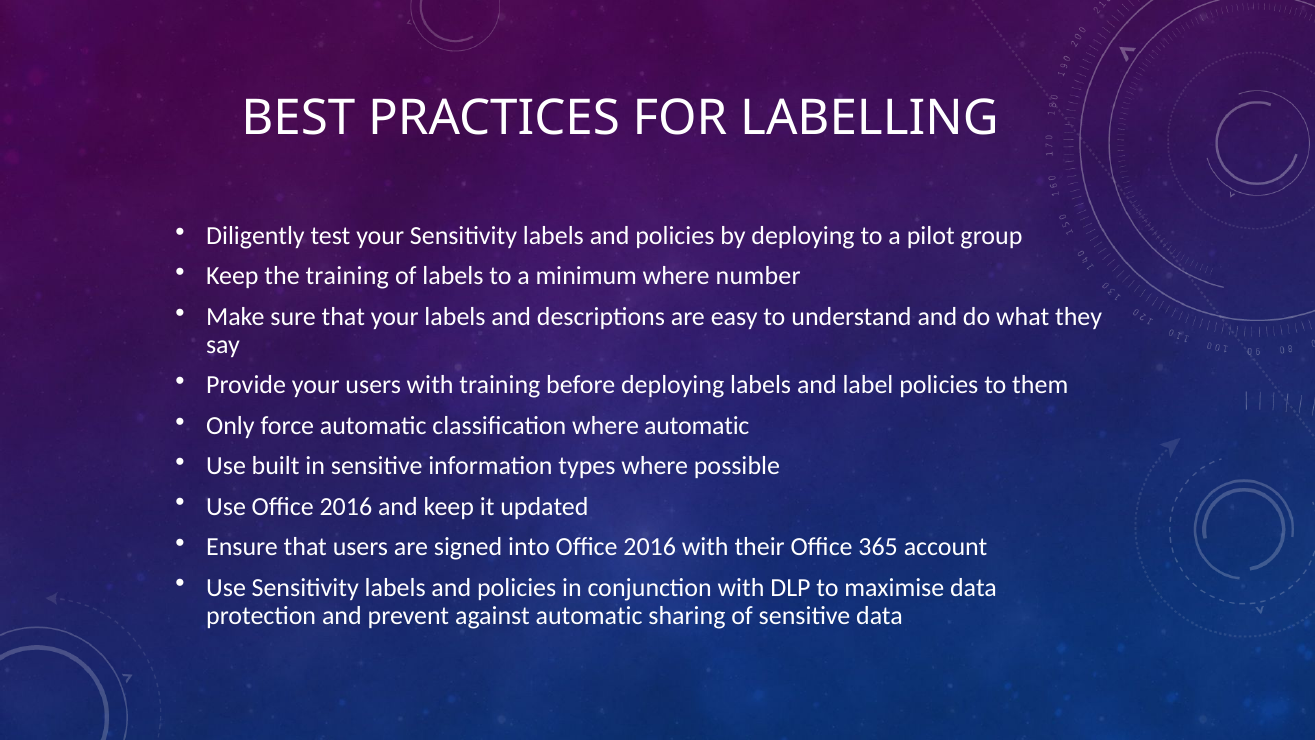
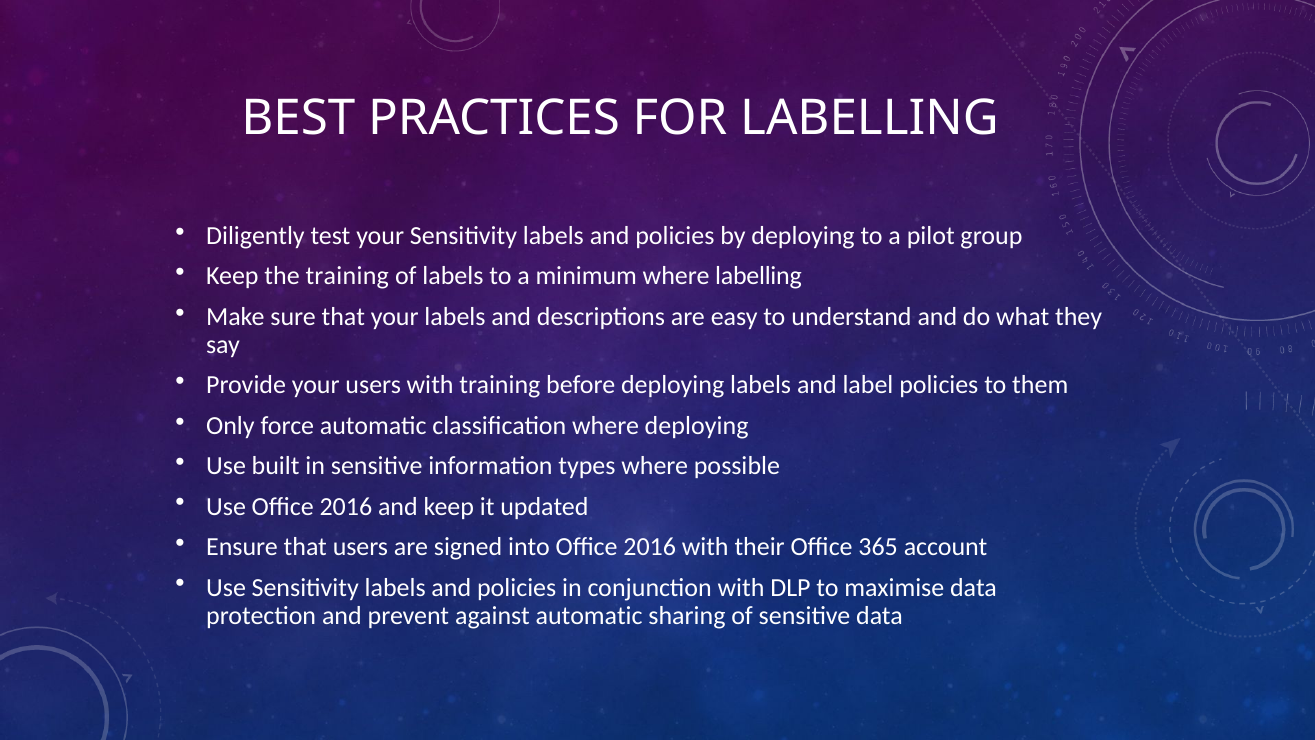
where number: number -> labelling (758, 276)
where automatic: automatic -> deploying (697, 426)
